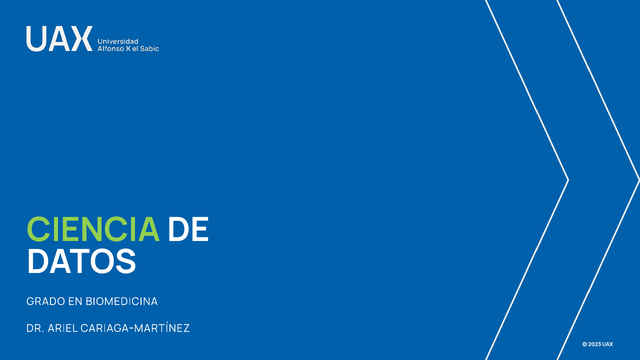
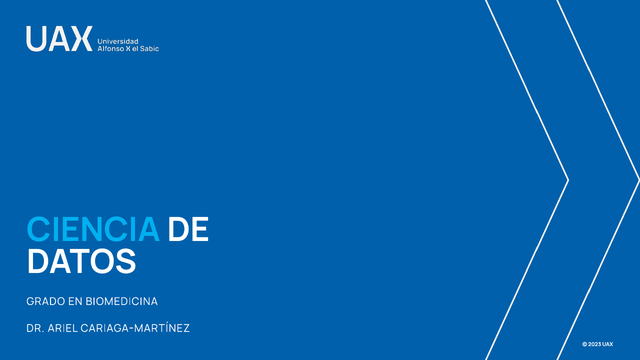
CIENCIA colour: light green -> light blue (93, 230)
